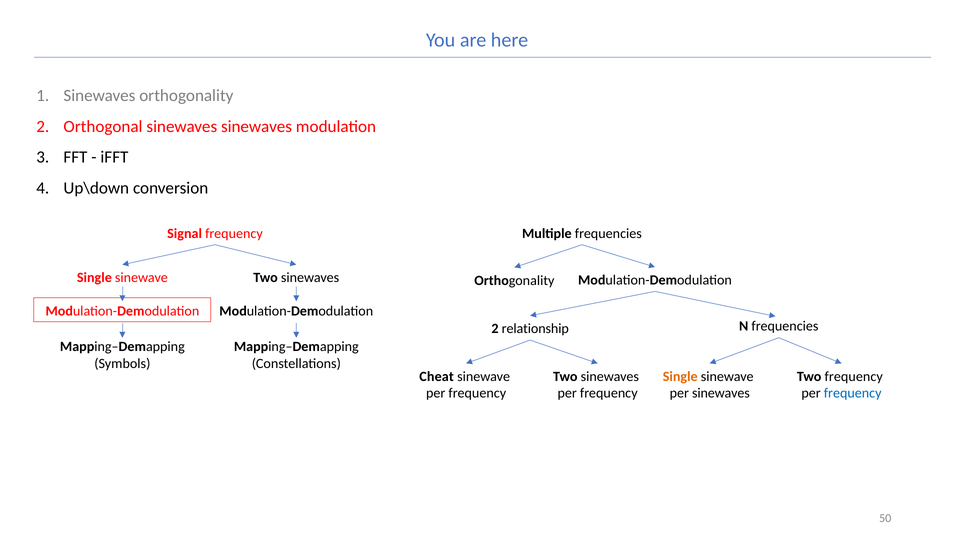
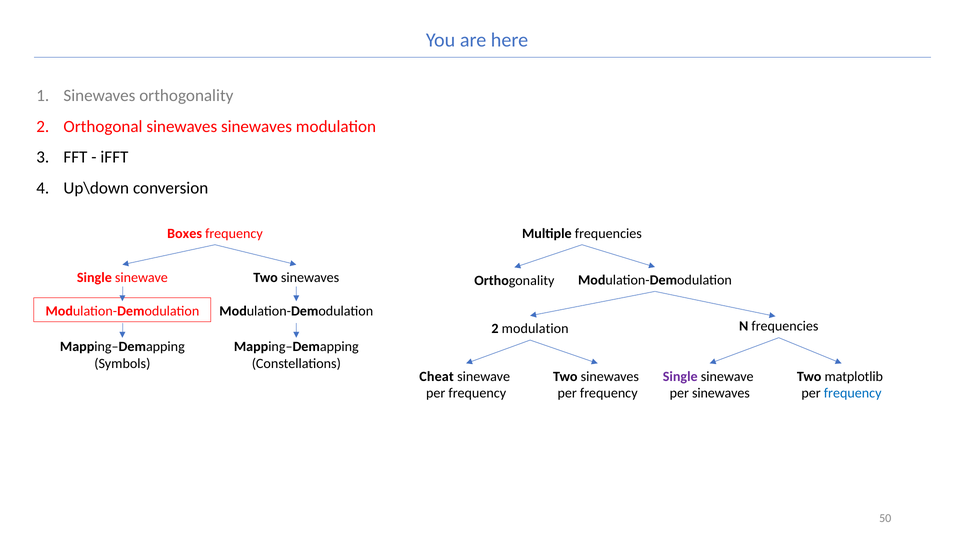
Signal: Signal -> Boxes (185, 233)
2 relationship: relationship -> modulation (535, 329)
Single colour: orange -> purple (680, 376)
Two frequency: frequency -> matplotlib (854, 376)
